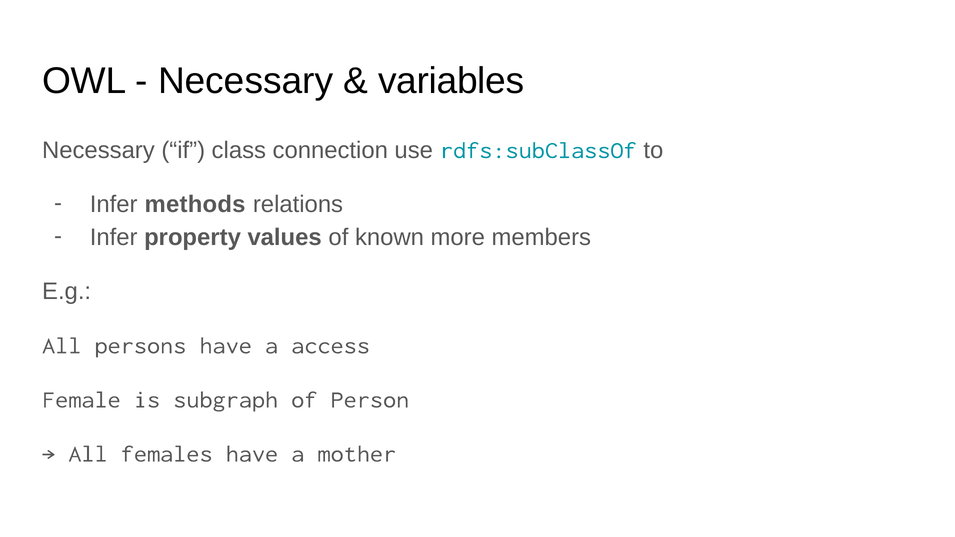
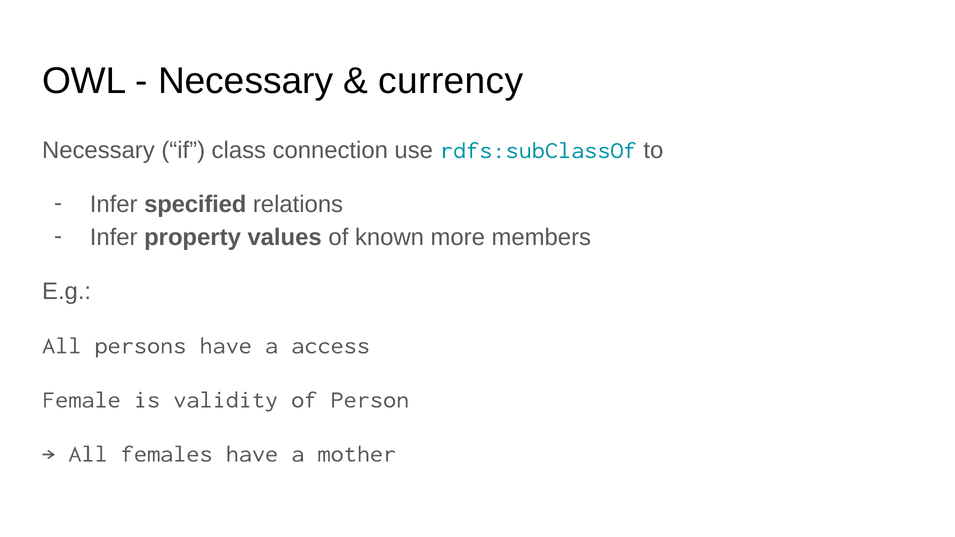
variables: variables -> currency (451, 81)
methods: methods -> specified (195, 204)
subgraph: subgraph -> validity (226, 400)
